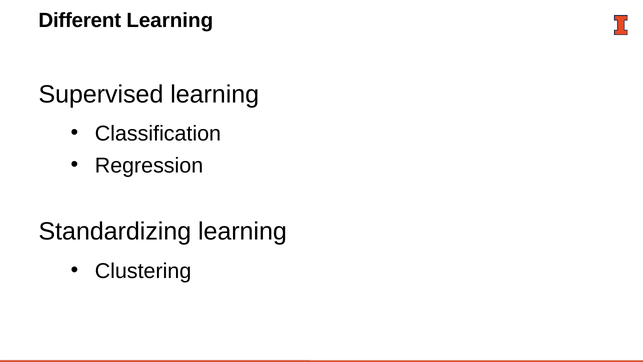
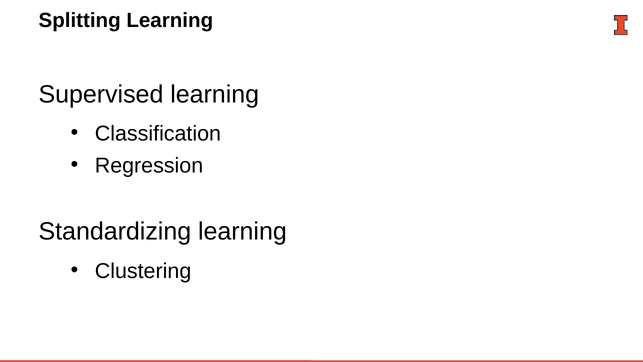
Different: Different -> Splitting (80, 21)
